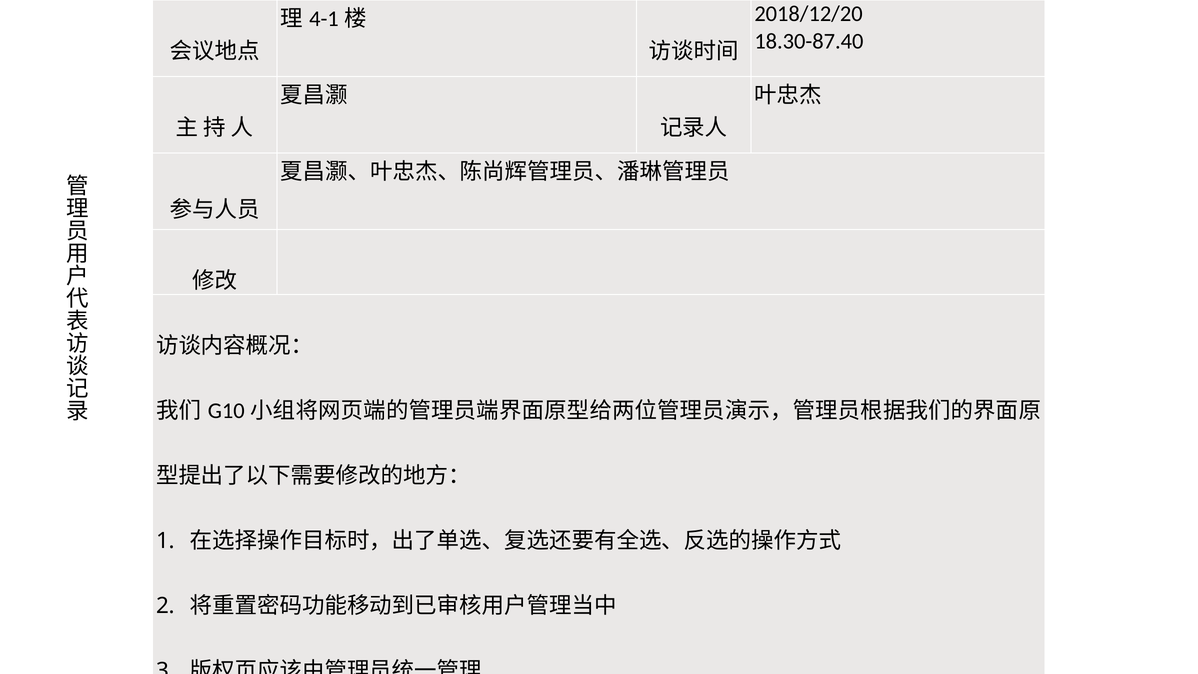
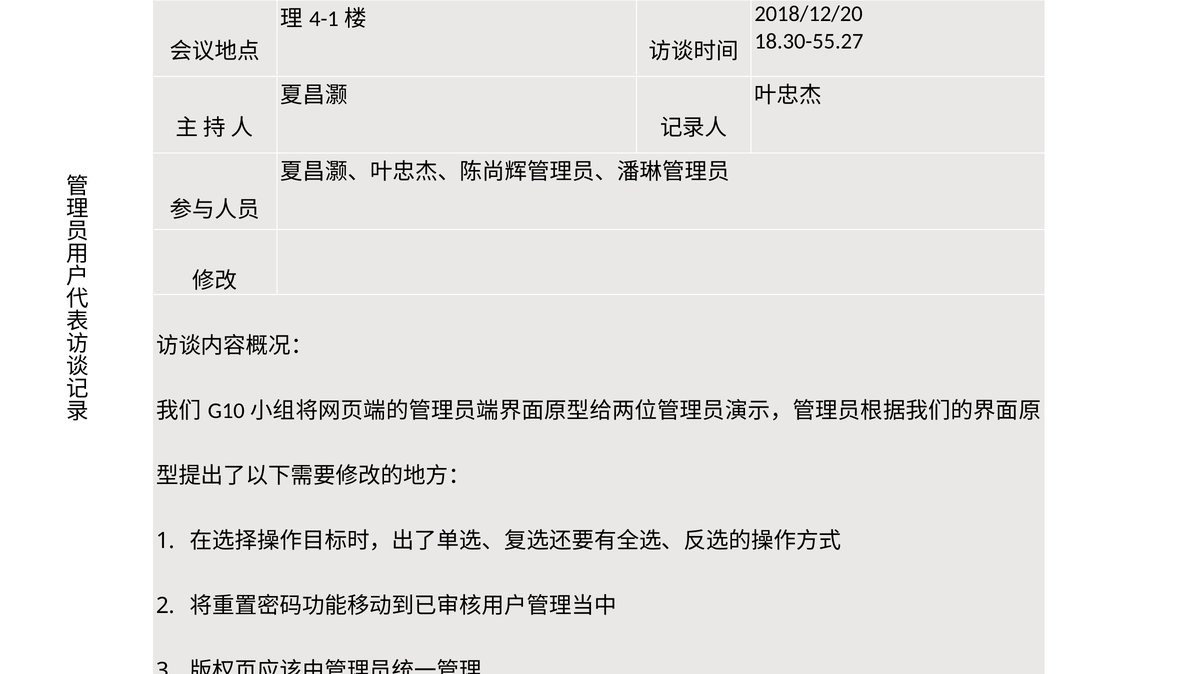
18.30-87.40: 18.30-87.40 -> 18.30-55.27 (809, 41)
